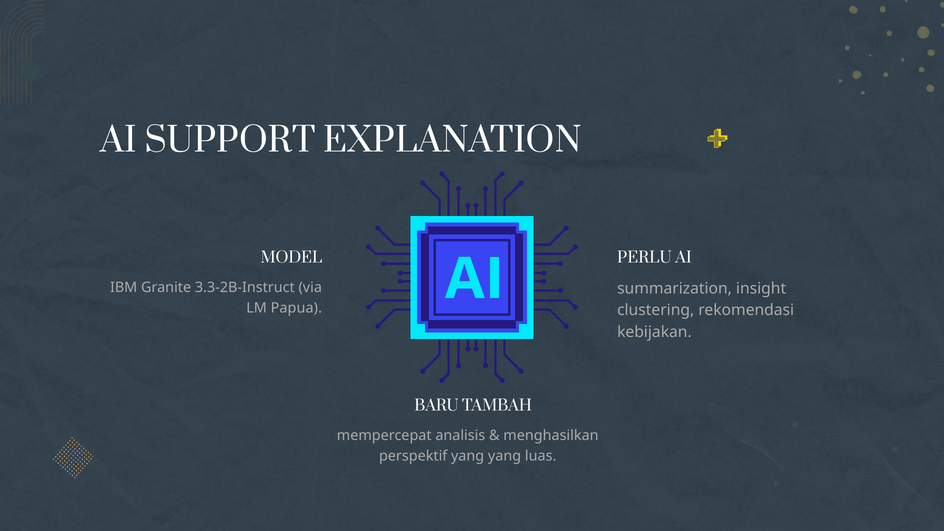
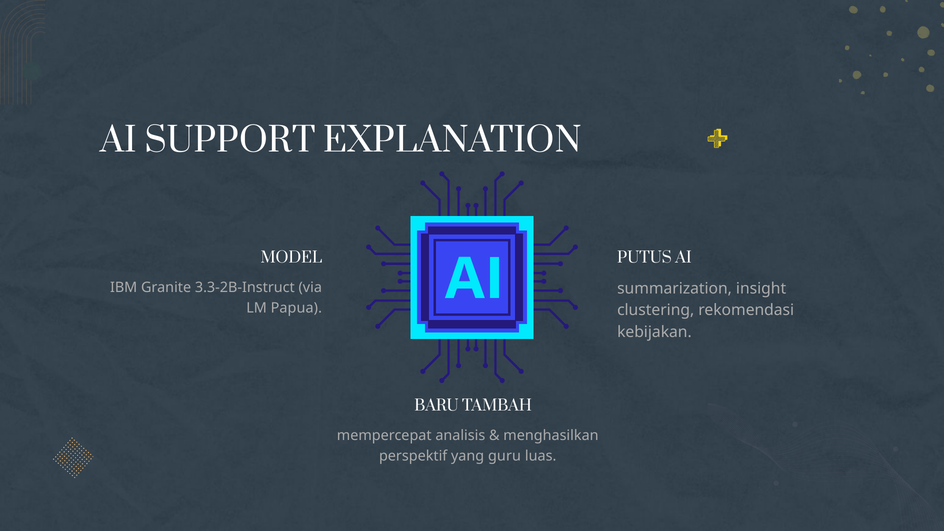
PERLU: PERLU -> PUTUS (644, 258)
yang yang: yang -> guru (504, 456)
